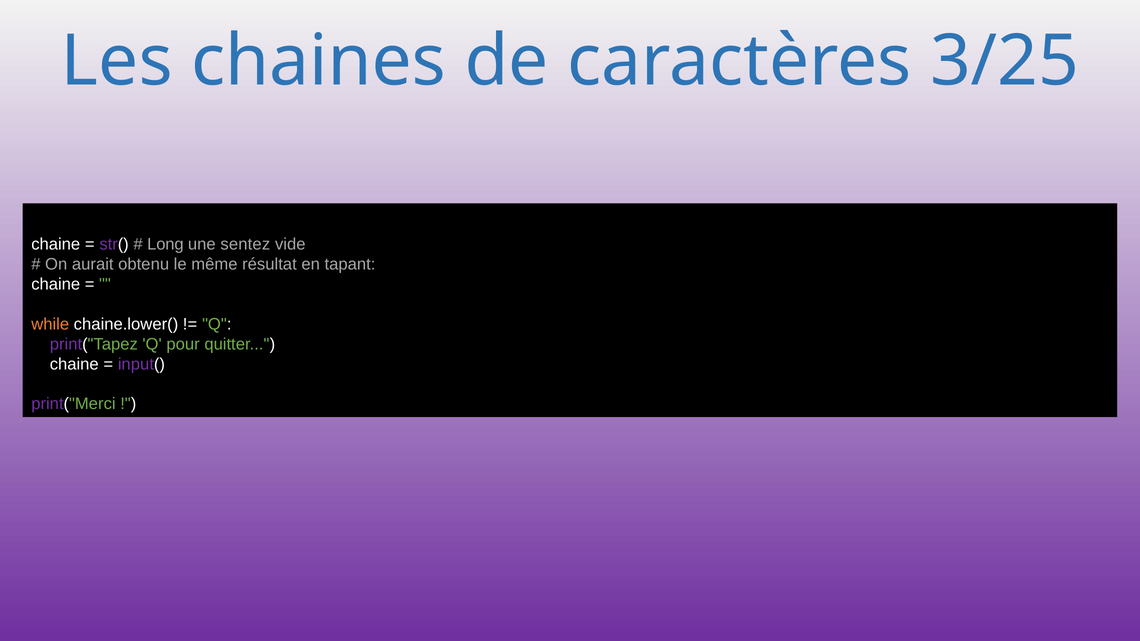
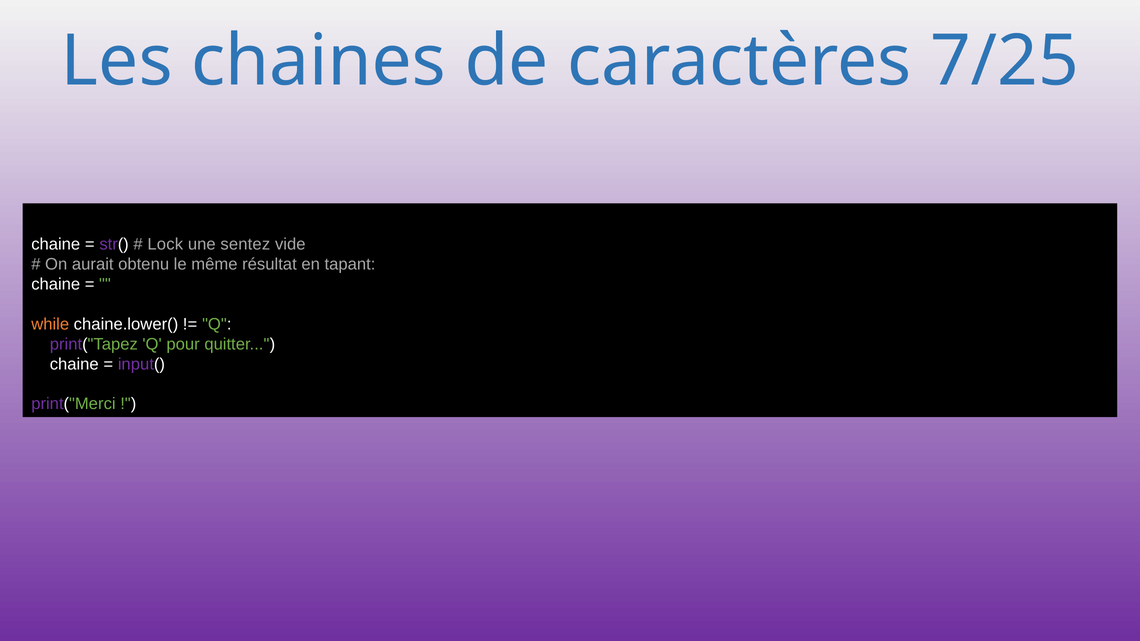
3/25: 3/25 -> 7/25 (1004, 62)
Long: Long -> Lock (165, 244)
